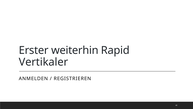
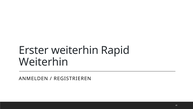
Vertikaler: Vertikaler -> Weiterhin (43, 62)
